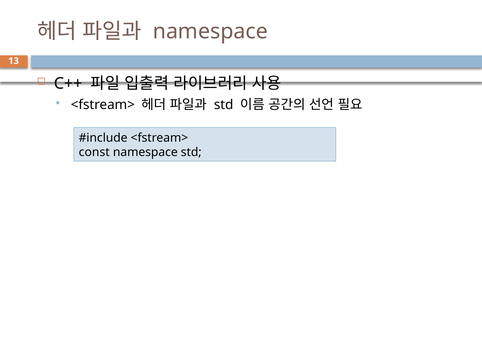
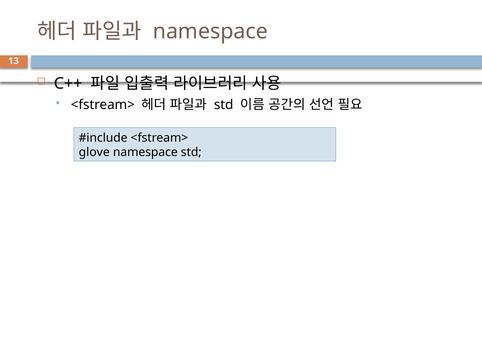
const: const -> glove (94, 153)
